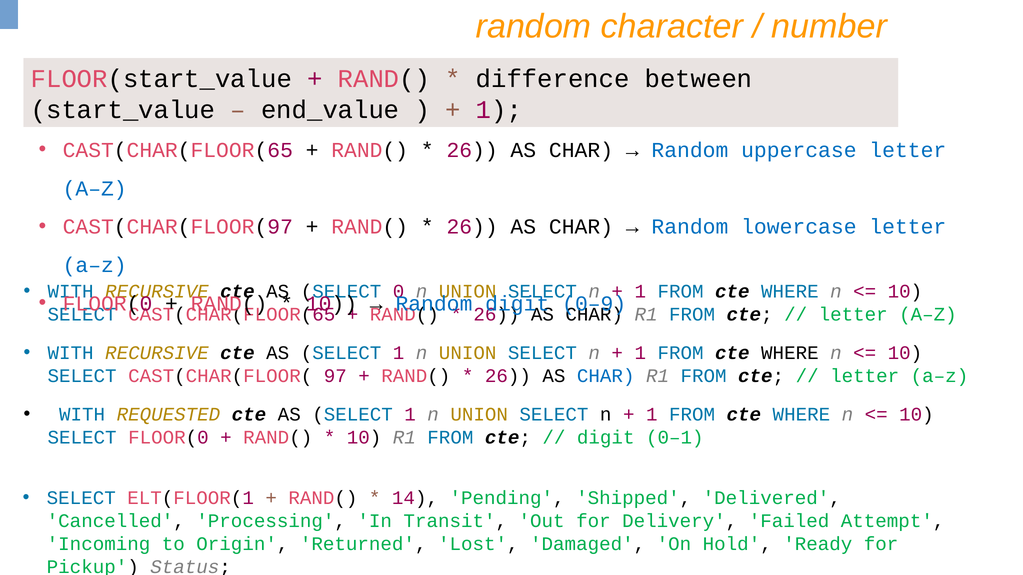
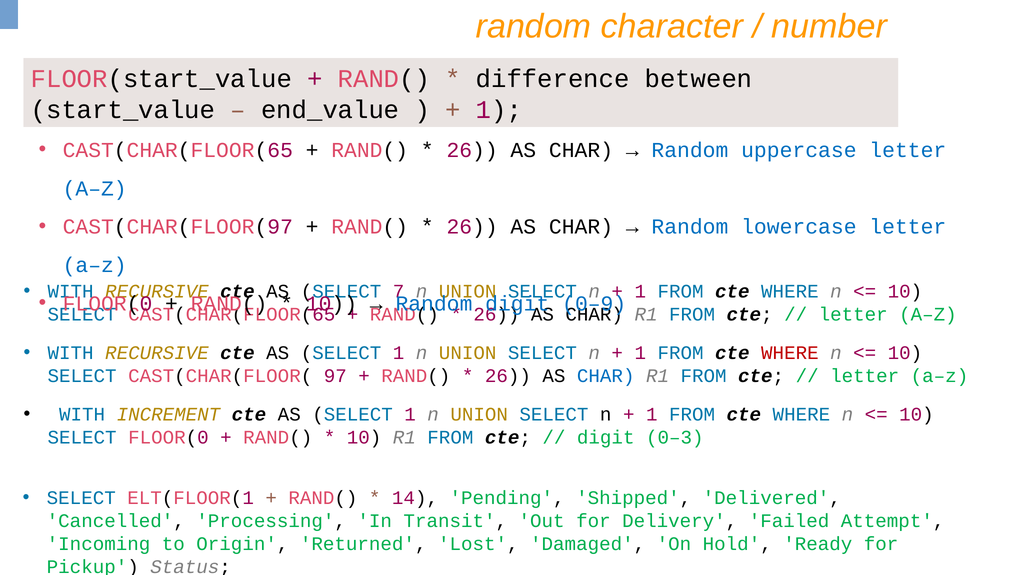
0: 0 -> 7 (399, 292)
WHERE colour: black -> red (790, 353)
REQUESTED: REQUESTED -> INCREMENT (168, 415)
0–1: 0–1 -> 0–3 (675, 438)
